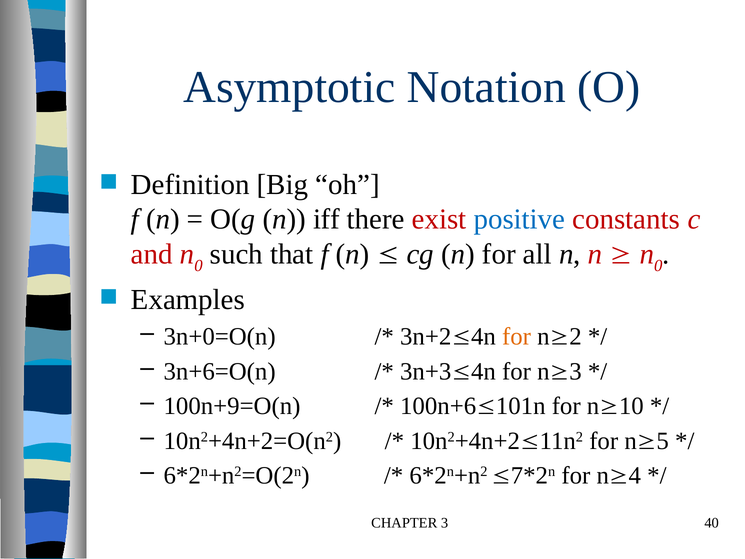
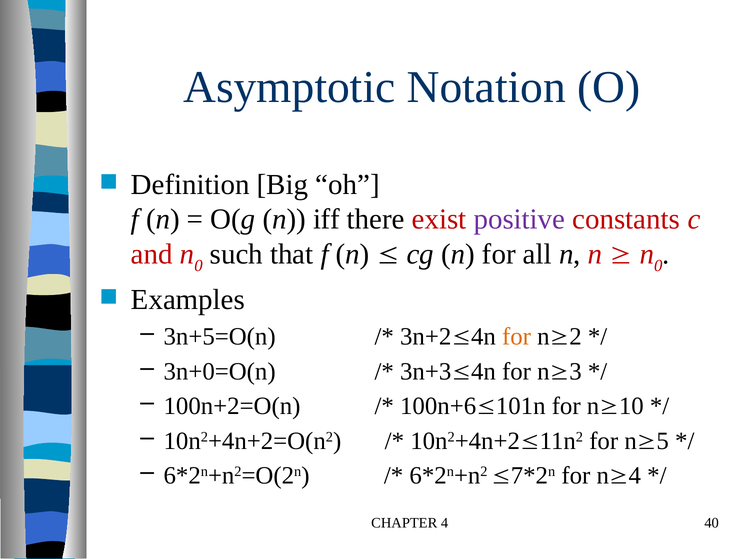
positive colour: blue -> purple (519, 219)
3n+0=O(n: 3n+0=O(n -> 3n+5=O(n (220, 336)
3n+6=O(n: 3n+6=O(n -> 3n+0=O(n (220, 371)
100n+9=O(n: 100n+9=O(n -> 100n+2=O(n (232, 406)
CHAPTER 3: 3 -> 4 (445, 523)
